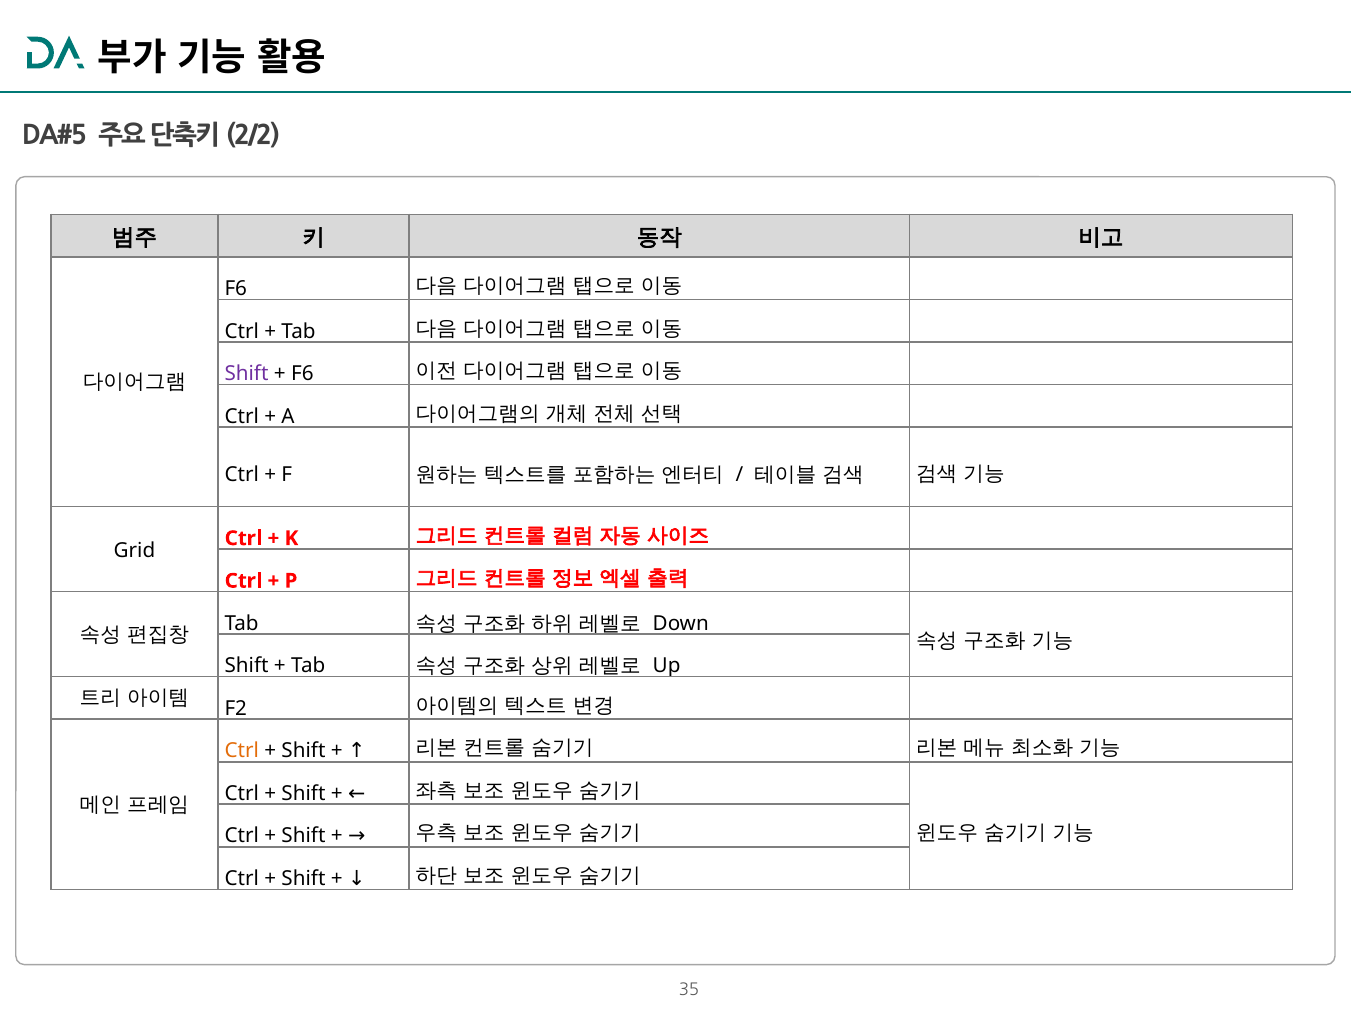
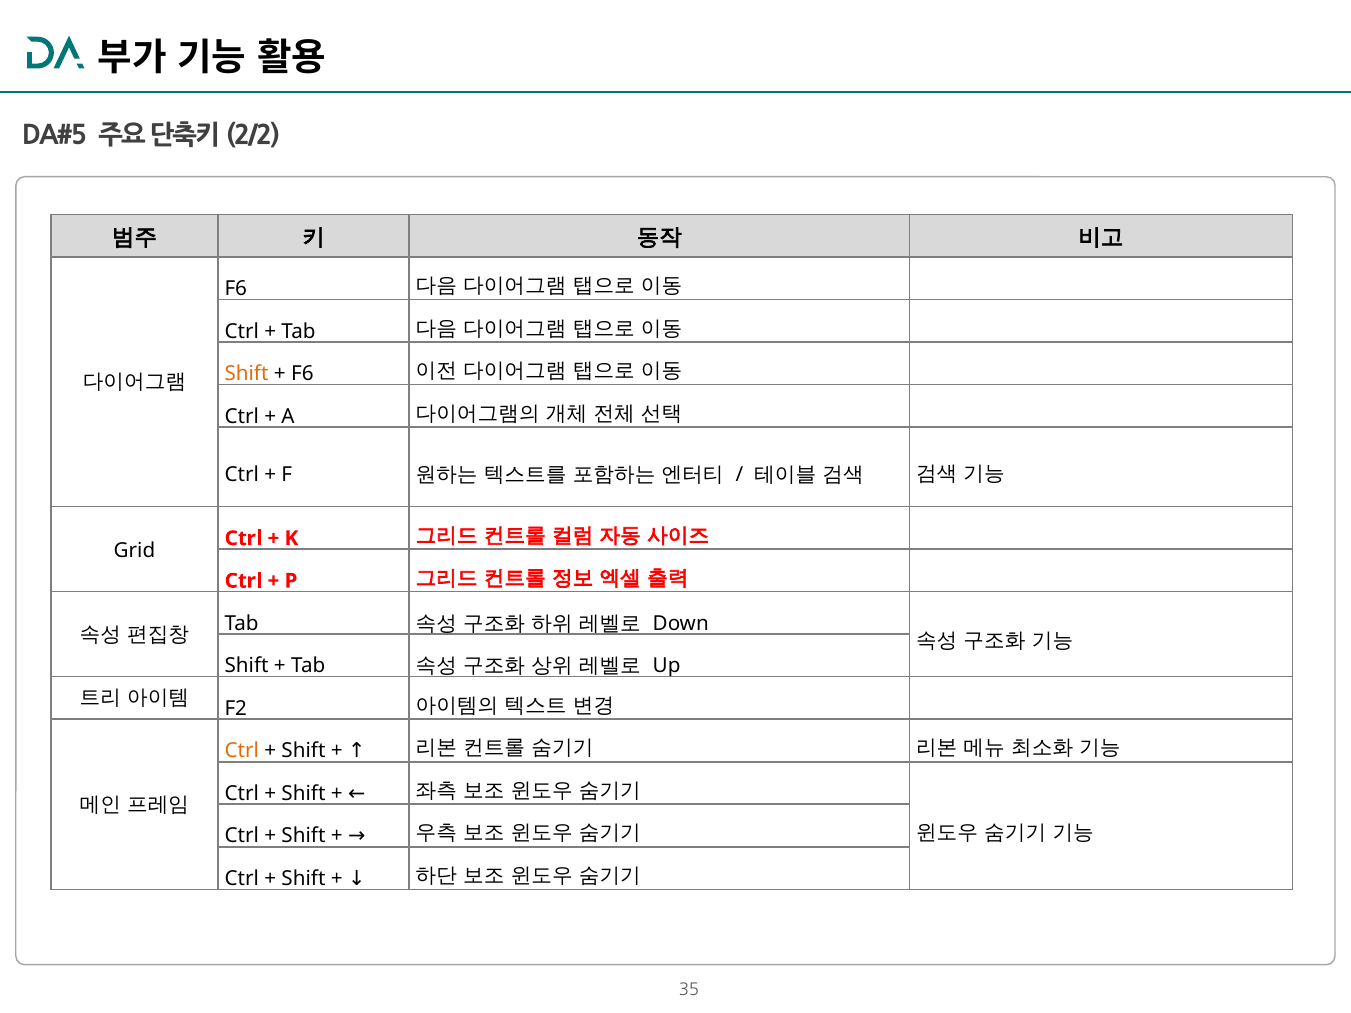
Shift colour: purple -> orange (247, 374)
